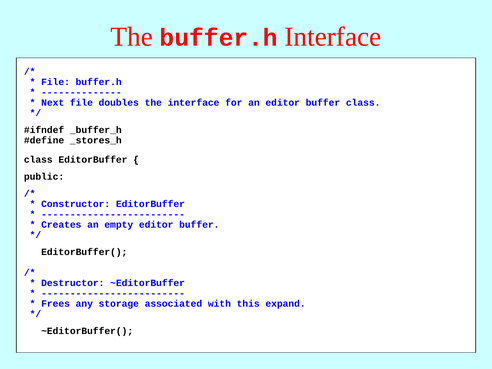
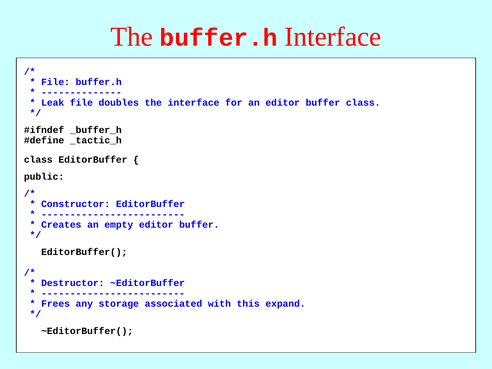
Next: Next -> Leak (53, 103)
_stores_h: _stores_h -> _tactic_h (96, 140)
